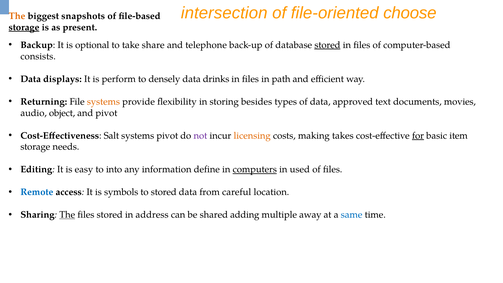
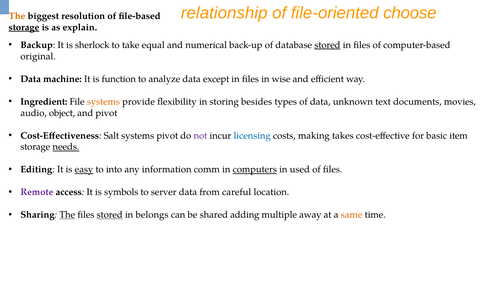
intersection: intersection -> relationship (224, 13)
snapshots: snapshots -> resolution (83, 16)
present: present -> explain (80, 27)
optional: optional -> sherlock (92, 45)
share: share -> equal (153, 45)
telephone: telephone -> numerical (206, 45)
consists: consists -> original (38, 56)
displays: displays -> machine (62, 79)
perform: perform -> function (119, 79)
densely: densely -> analyze (164, 79)
drinks: drinks -> except (216, 79)
path: path -> wise (281, 79)
Returning: Returning -> Ingredient (44, 102)
approved: approved -> unknown (353, 102)
licensing colour: orange -> blue (252, 136)
for underline: present -> none (418, 136)
needs underline: none -> present (66, 147)
easy underline: none -> present (84, 169)
define: define -> comm (207, 169)
Remote colour: blue -> purple (37, 192)
to stored: stored -> server (164, 192)
stored underline: none -> present (110, 215)
address: address -> belongs (152, 215)
same colour: blue -> orange (352, 215)
